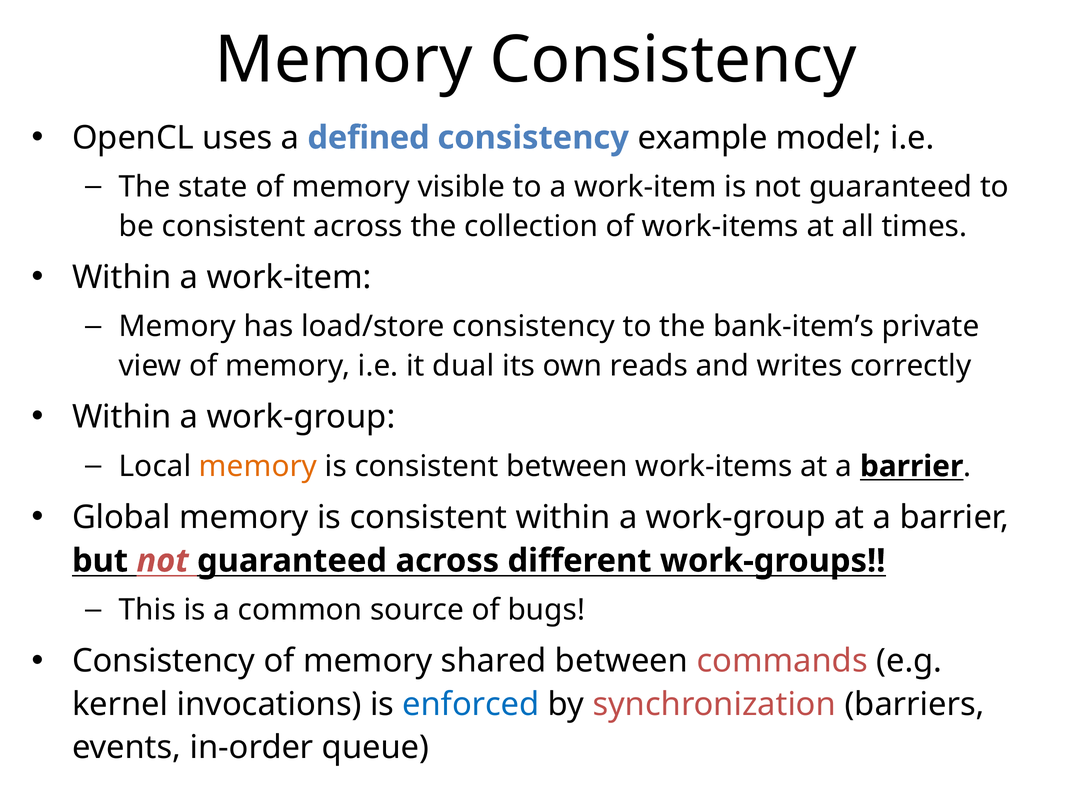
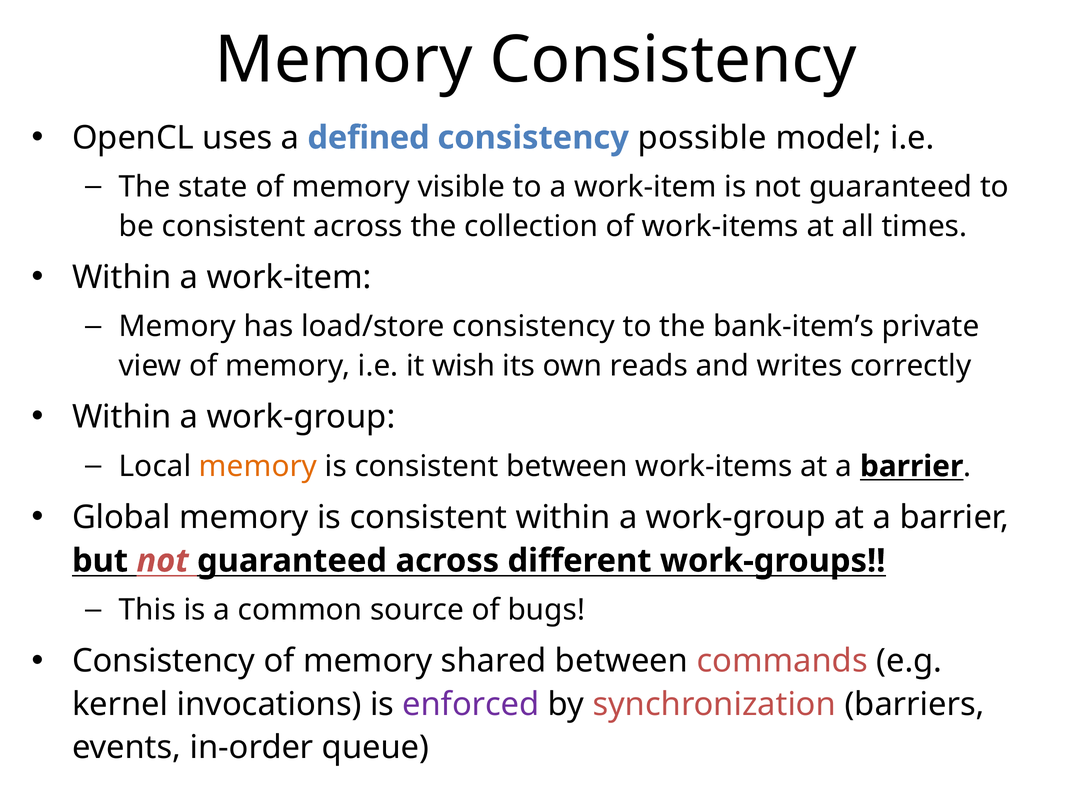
example: example -> possible (702, 138)
dual: dual -> wish (464, 366)
enforced colour: blue -> purple (471, 704)
